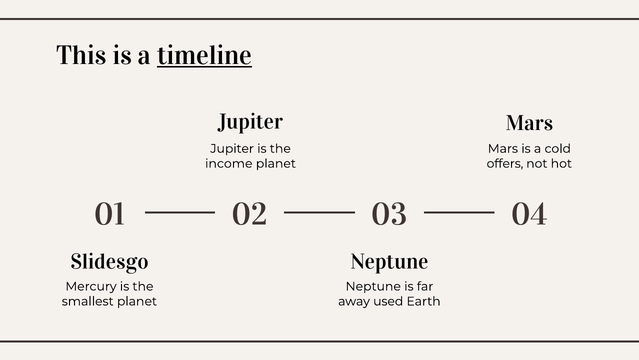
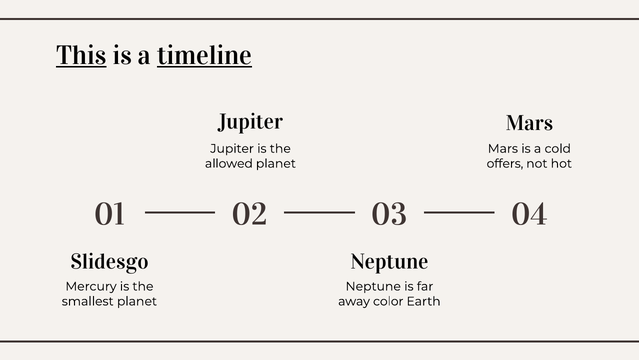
This underline: none -> present (81, 55)
income: income -> allowed (229, 163)
used: used -> color (388, 301)
